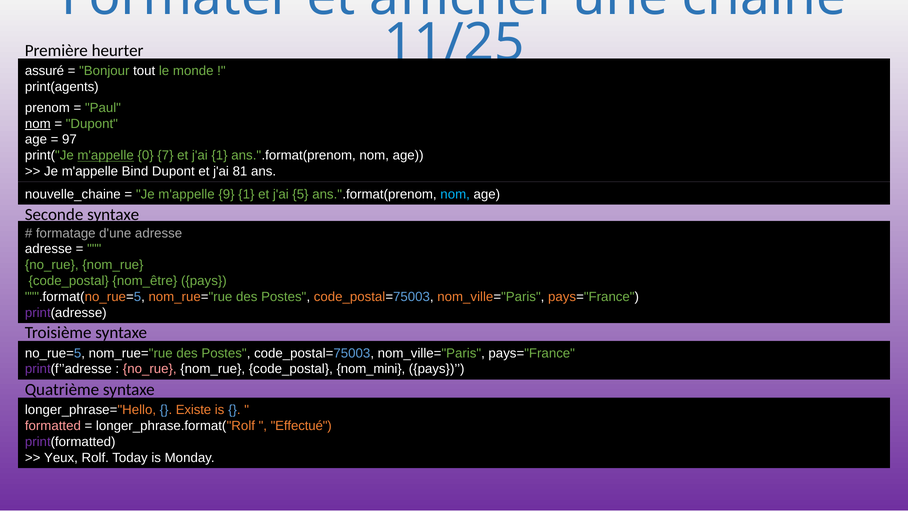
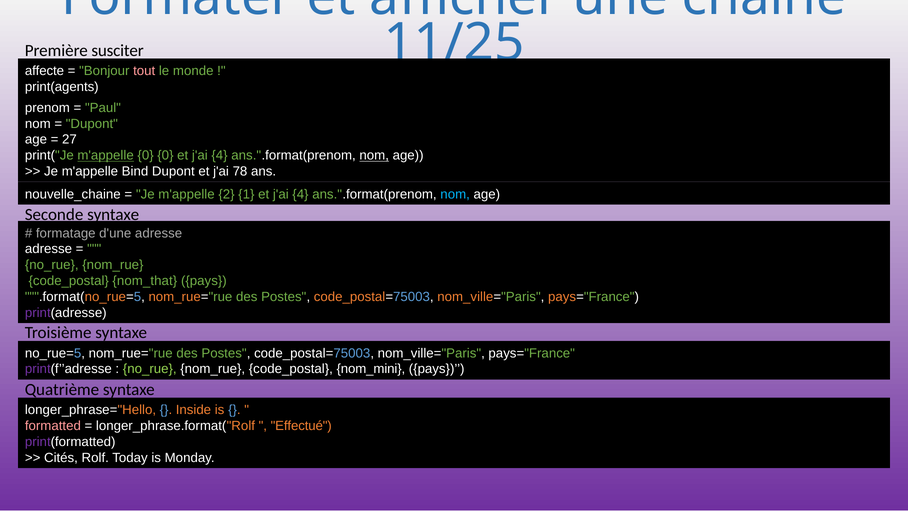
heurter: heurter -> susciter (118, 51)
assuré: assuré -> affecte (44, 71)
tout colour: white -> pink (144, 71)
nom underline: present -> none (38, 124)
97: 97 -> 27 (69, 140)
0 7: 7 -> 0 (165, 155)
1: 1 -> 4 (220, 155)
nom underline: none -> present (374, 155)
81: 81 -> 78 (240, 171)
9: 9 -> 2 (226, 194)
1 et j'ai 5: 5 -> 4 (300, 194)
nom_être: nom_être -> nom_that (145, 281)
no_rue colour: pink -> light green (150, 369)
Existe: Existe -> Inside (193, 410)
Yeux: Yeux -> Cités (61, 457)
